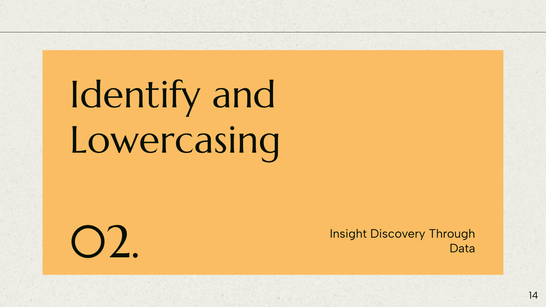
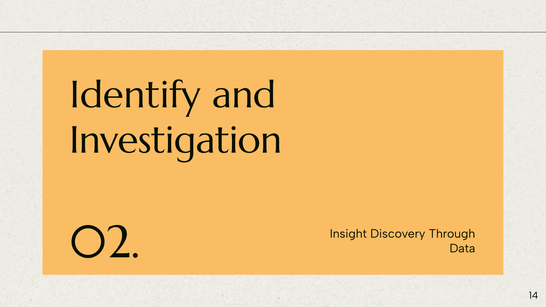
Lowercasing: Lowercasing -> Investigation (176, 140)
